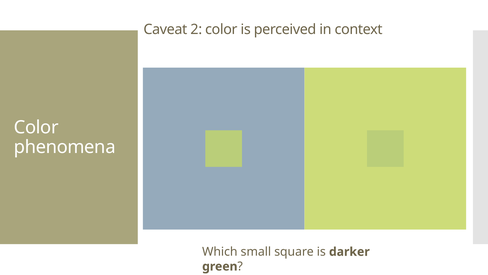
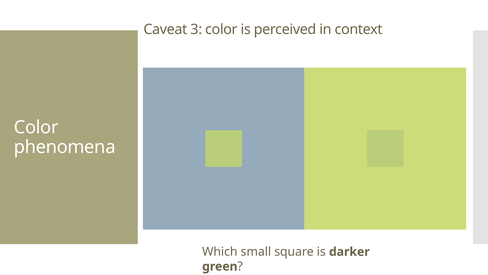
2: 2 -> 3 (196, 29)
